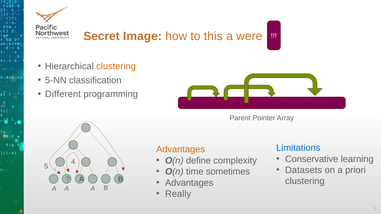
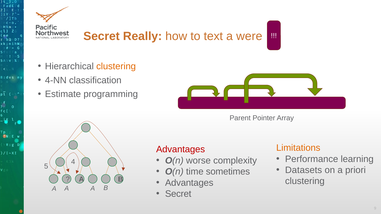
Image: Image -> Really (142, 36)
this: this -> text (213, 36)
5-NN: 5-NN -> 4-NN (56, 80)
Different: Different -> Estimate (63, 94)
Limitations colour: blue -> orange (298, 148)
Advantages colour: orange -> red (181, 150)
Conservative: Conservative -> Performance (312, 159)
define: define -> worse (198, 161)
Really: Really -> Secret (178, 194)
